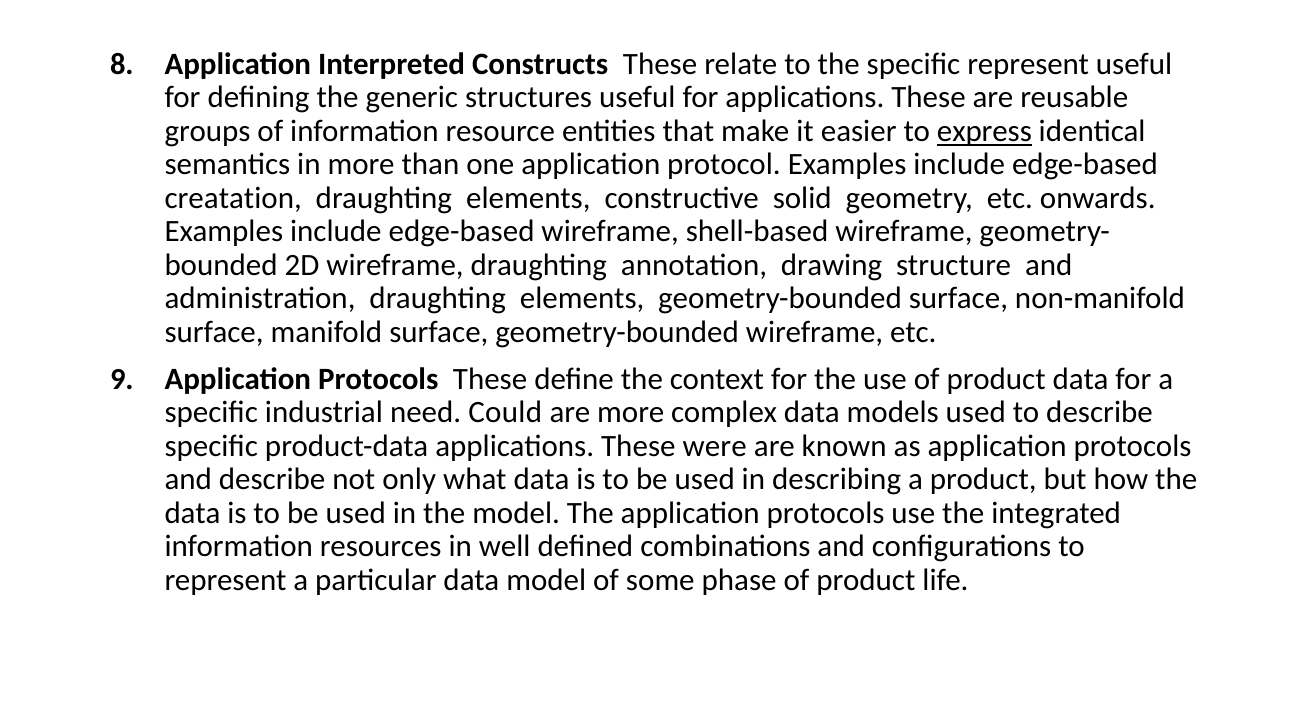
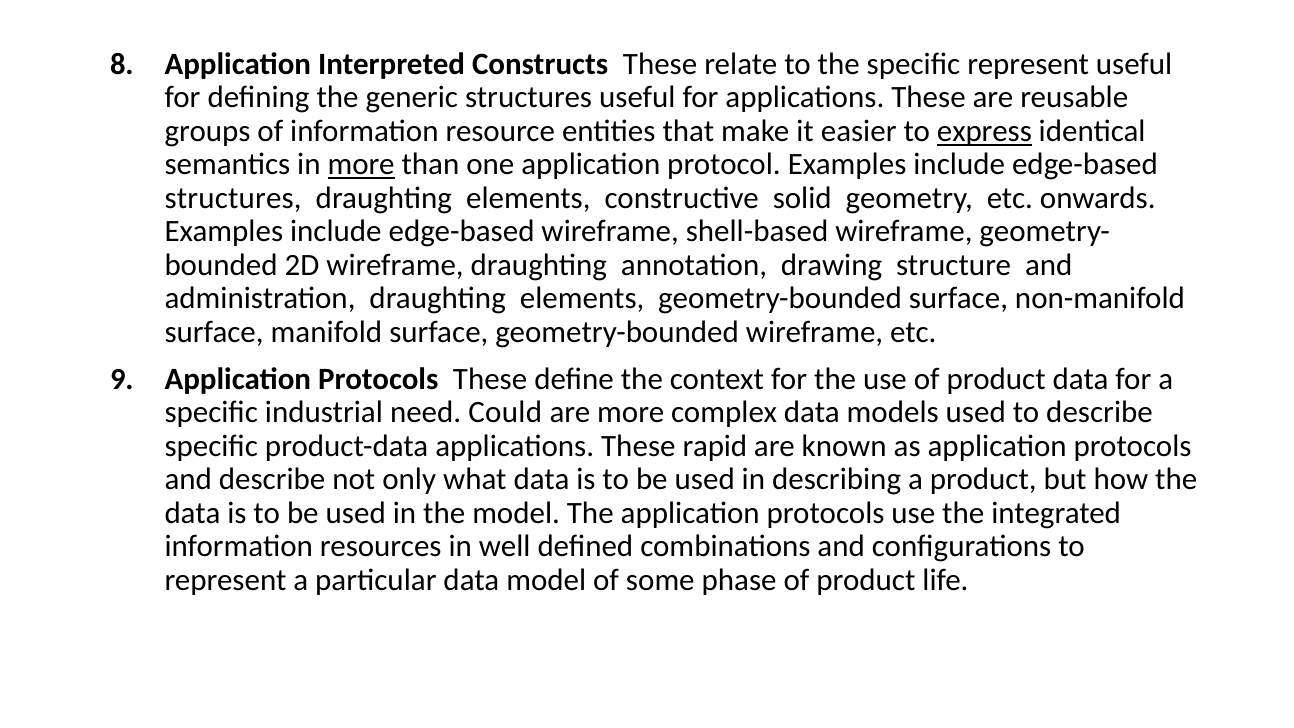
more underline: none -> present (361, 165)
creatation: creatation -> structures (233, 198)
were: were -> rapid (715, 446)
